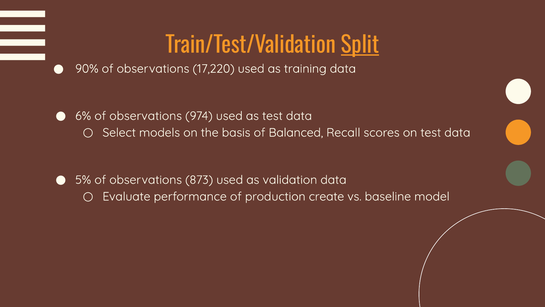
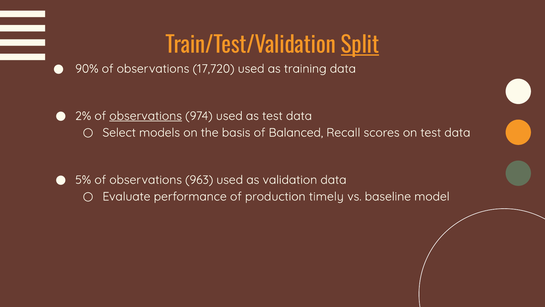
17,220: 17,220 -> 17,720 (214, 69)
6%: 6% -> 2% (83, 116)
observations underline: none -> present (146, 116)
873: 873 -> 963 (199, 180)
create: create -> timely (326, 196)
